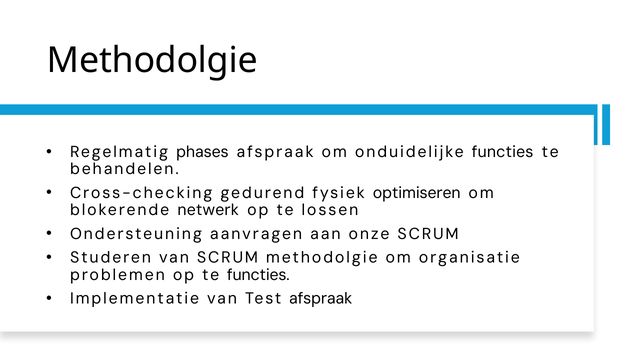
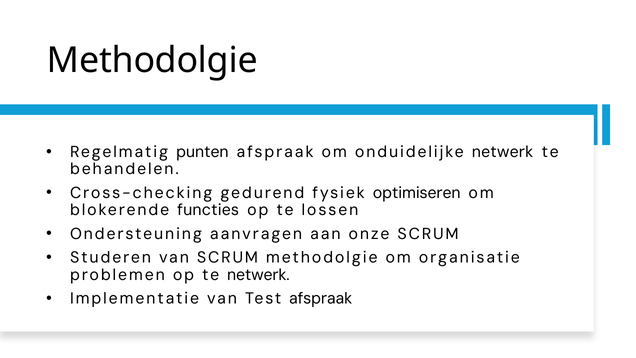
phases: phases -> punten (202, 152)
onduidelijke functies: functies -> netwerk (503, 152)
netwerk: netwerk -> functies (208, 210)
te functies: functies -> netwerk (258, 275)
